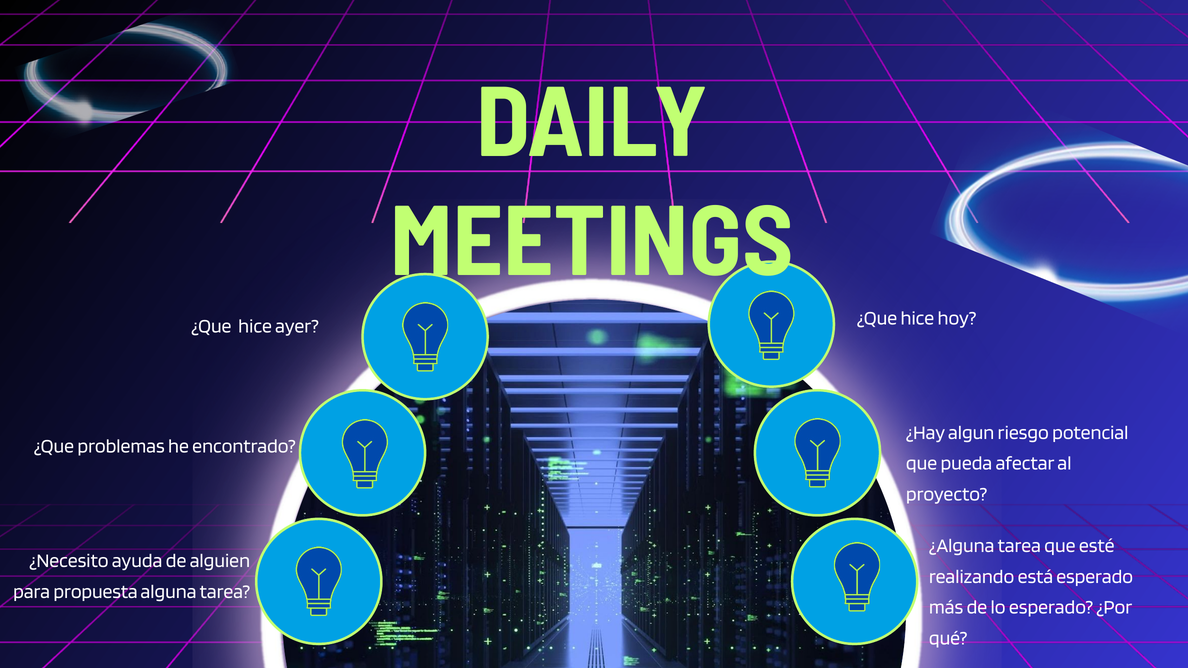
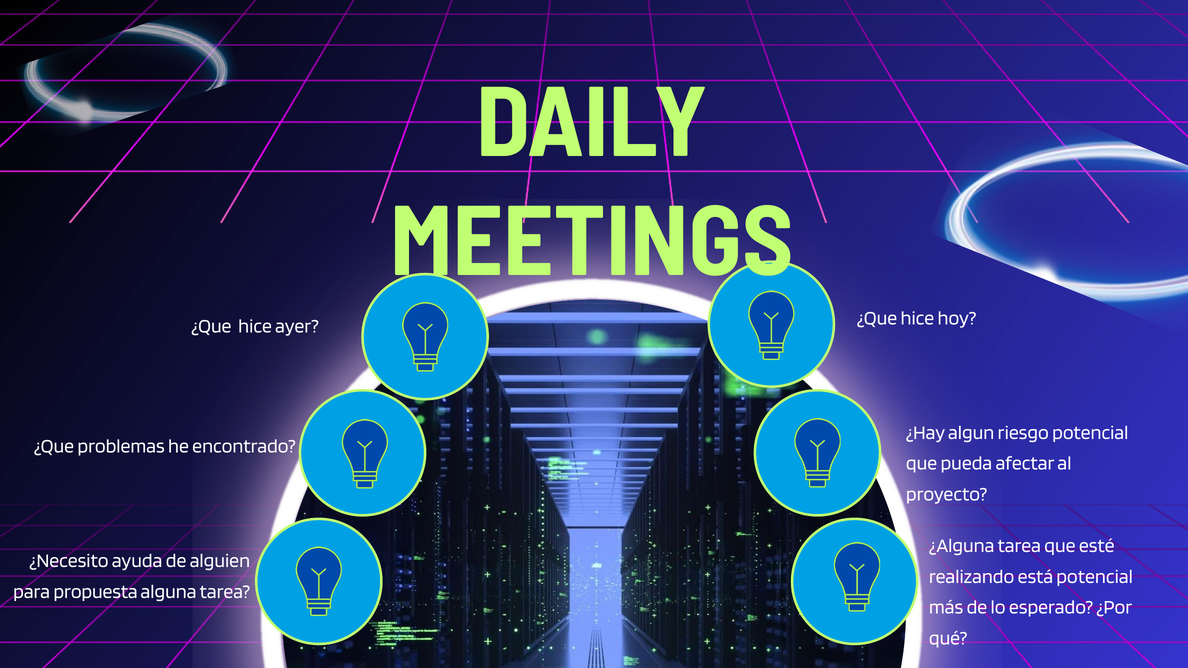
está esperado: esperado -> potencial (1095, 577)
